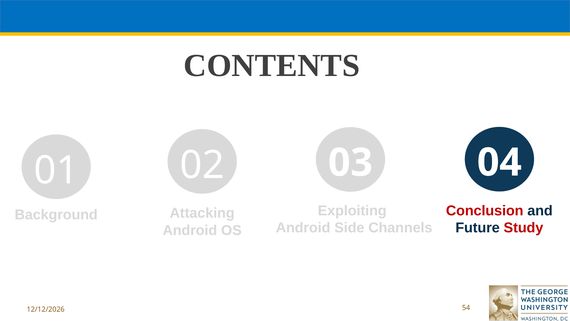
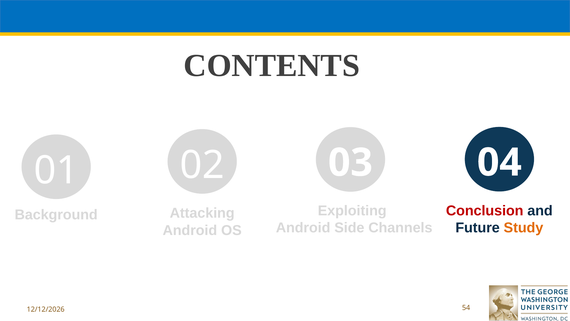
Study colour: red -> orange (523, 228)
